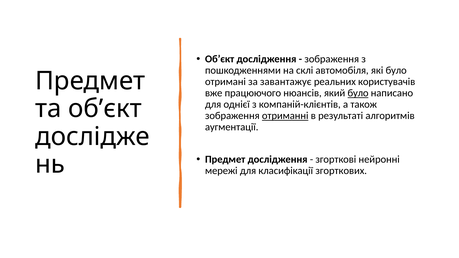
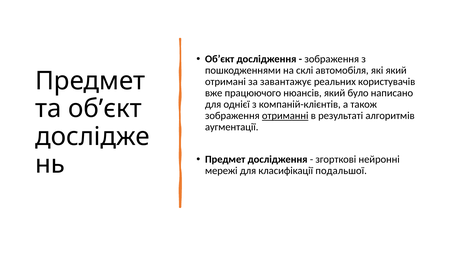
які було: було -> який (396, 70)
було underline: present -> none (358, 93)
згорткових: згорткових -> подальшої (341, 171)
